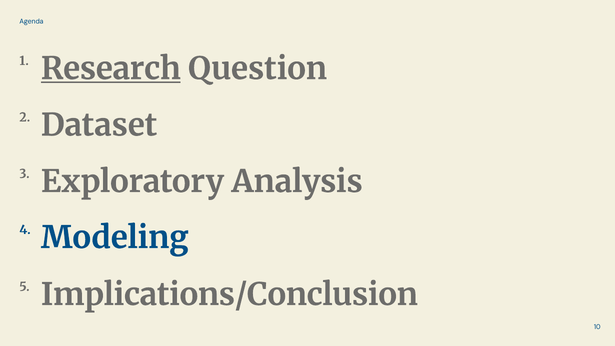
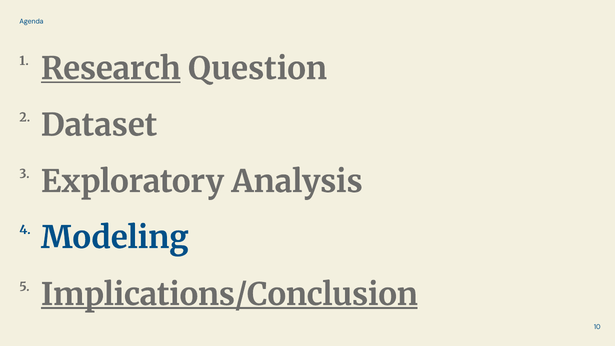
Implications/Conclusion underline: none -> present (229, 295)
